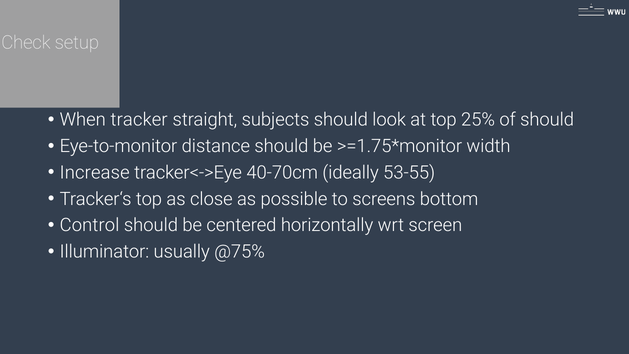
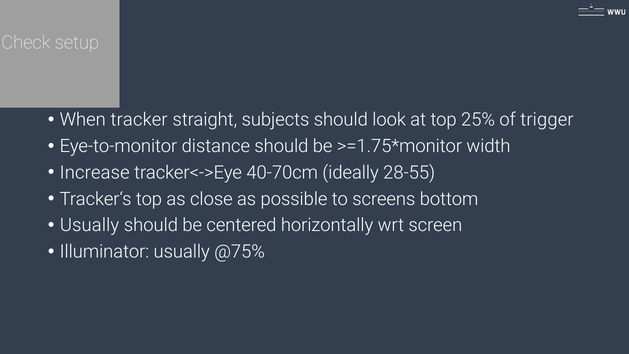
of should: should -> trigger (547, 120)
53-55: 53-55 -> 28-55 (409, 173)
Control: Control -> Usually (90, 225)
